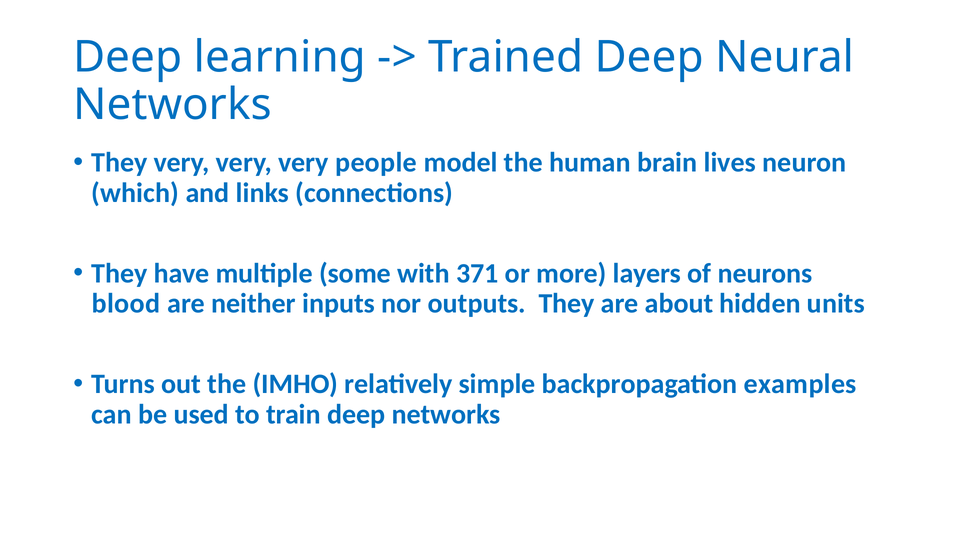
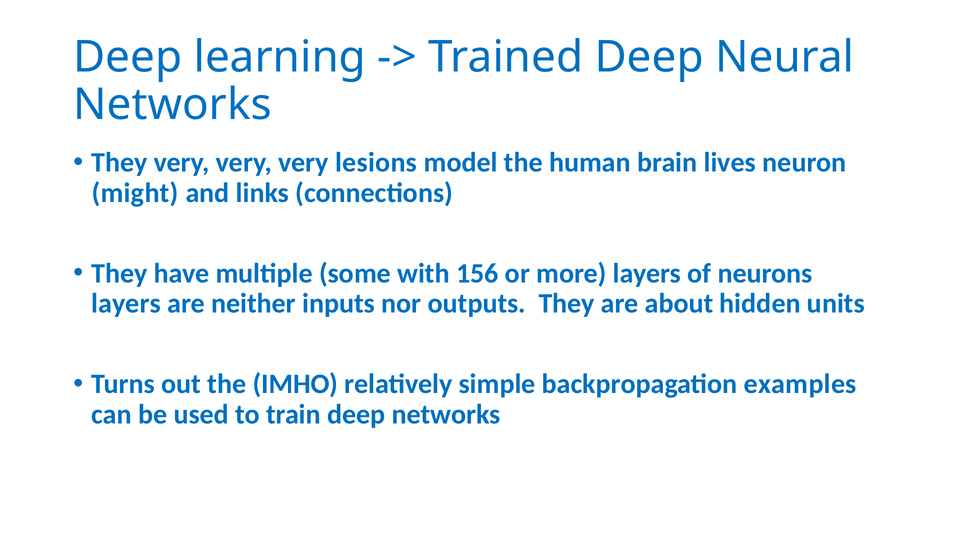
people: people -> lesions (376, 163)
which: which -> might (135, 193)
371: 371 -> 156 (477, 273)
blood: blood -> layers (126, 304)
